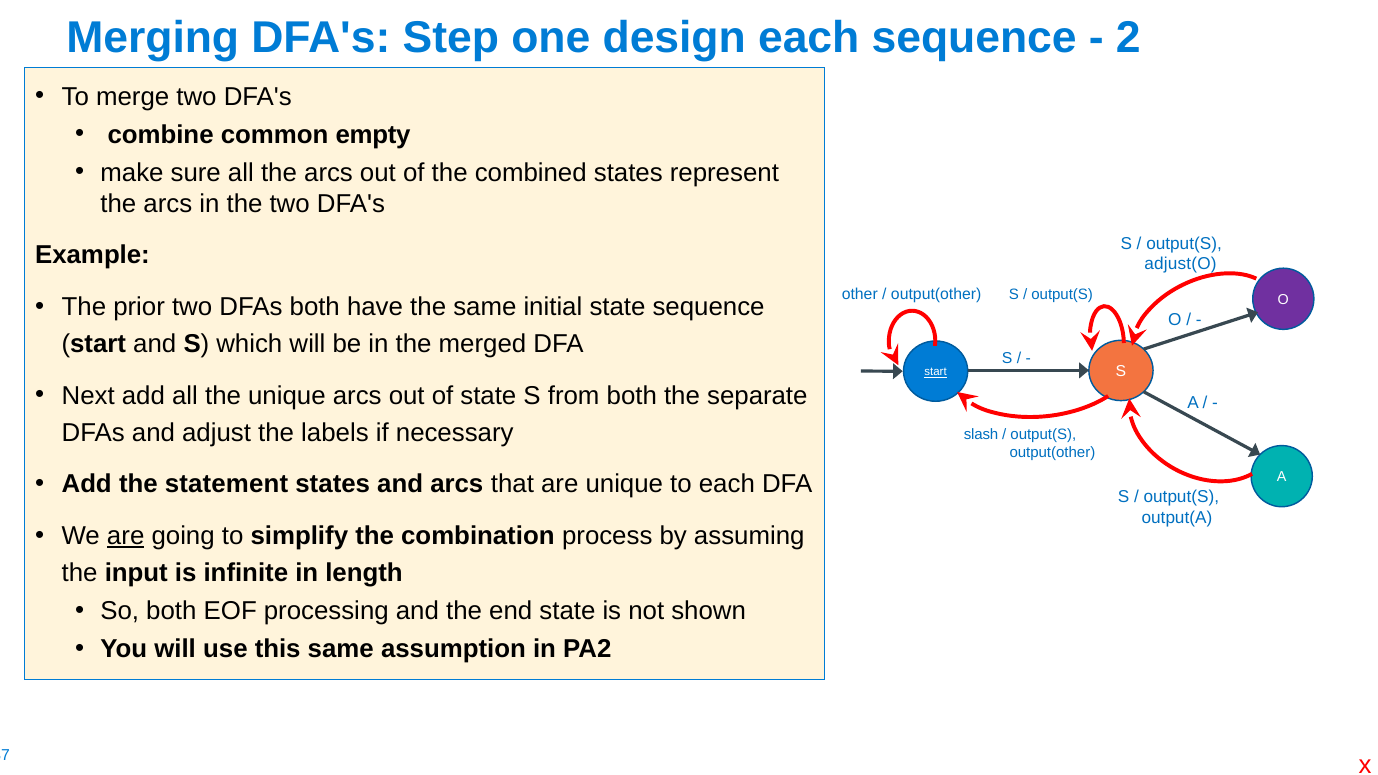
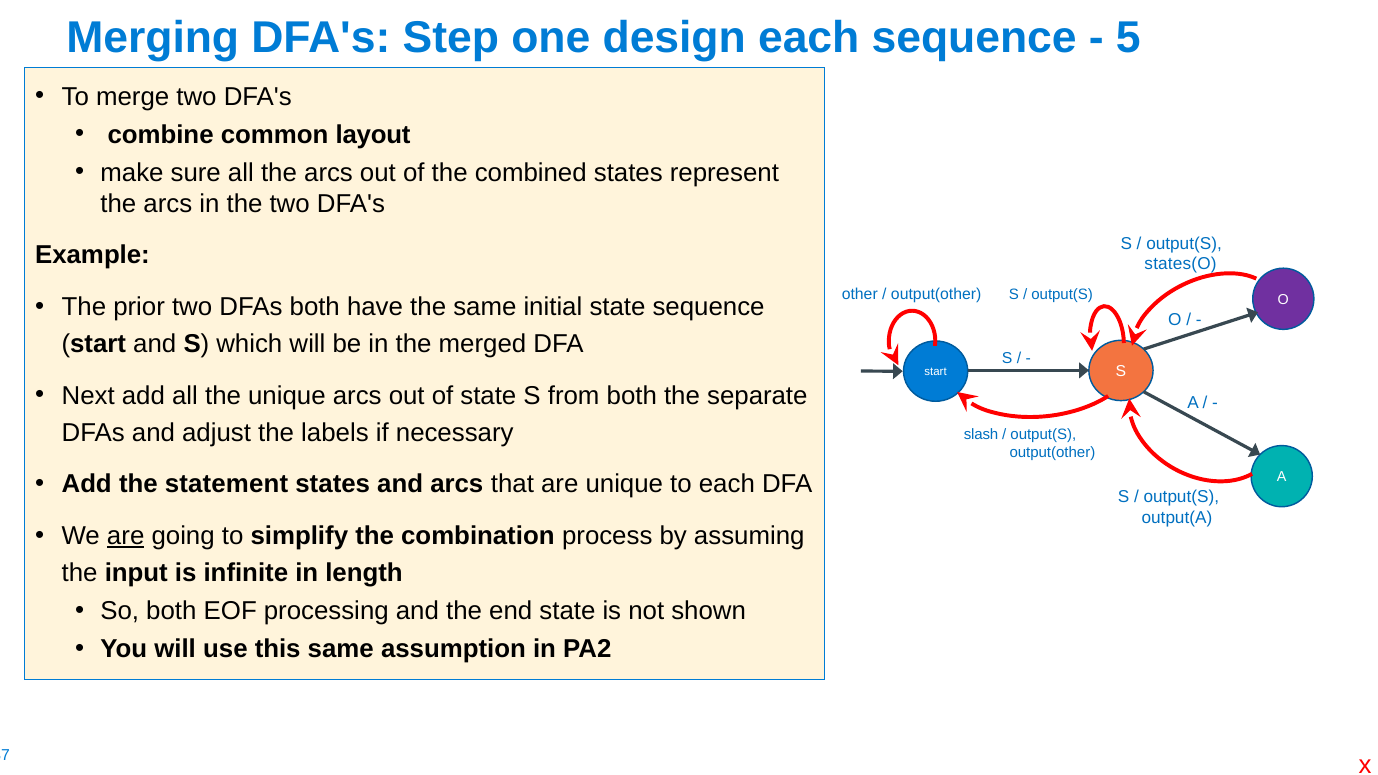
2: 2 -> 5 (1128, 38)
empty: empty -> layout (373, 135)
adjust(O: adjust(O -> states(O (1181, 264)
start underline: present -> none (936, 372)
